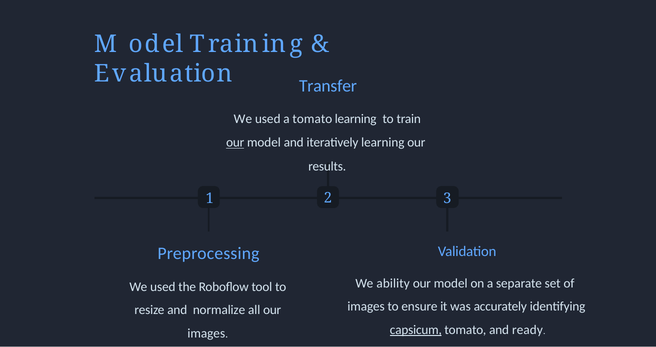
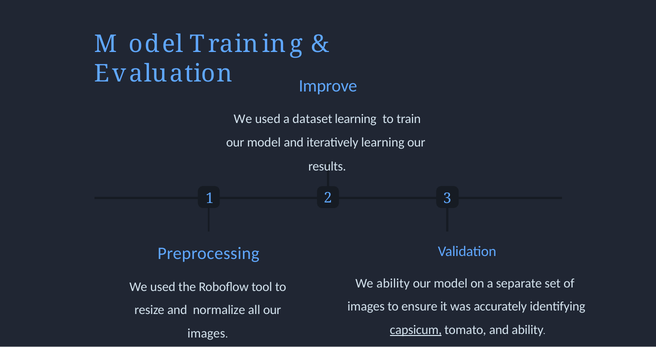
Transfer: Transfer -> Improve (328, 86)
a tomato: tomato -> dataset (312, 119)
our underline: present -> none (235, 143)
and ready: ready -> ability (528, 330)
